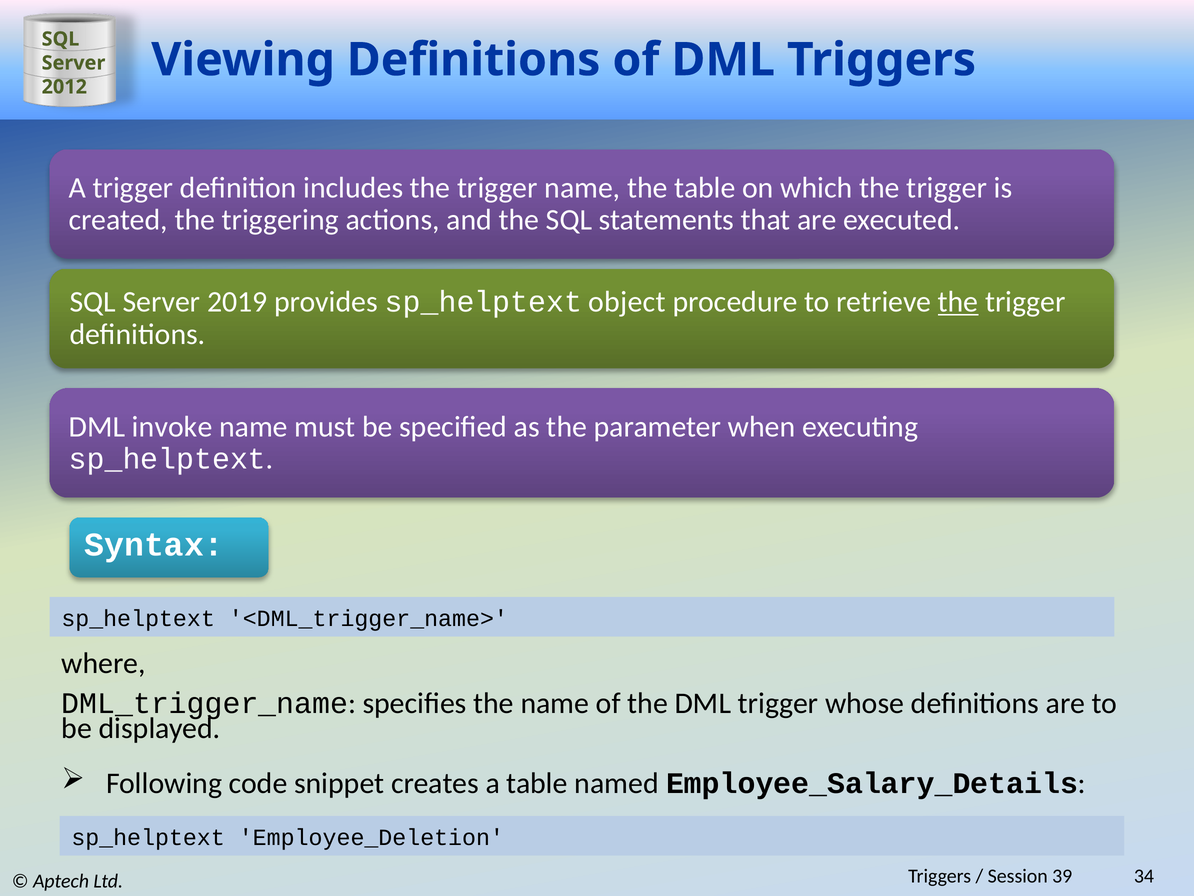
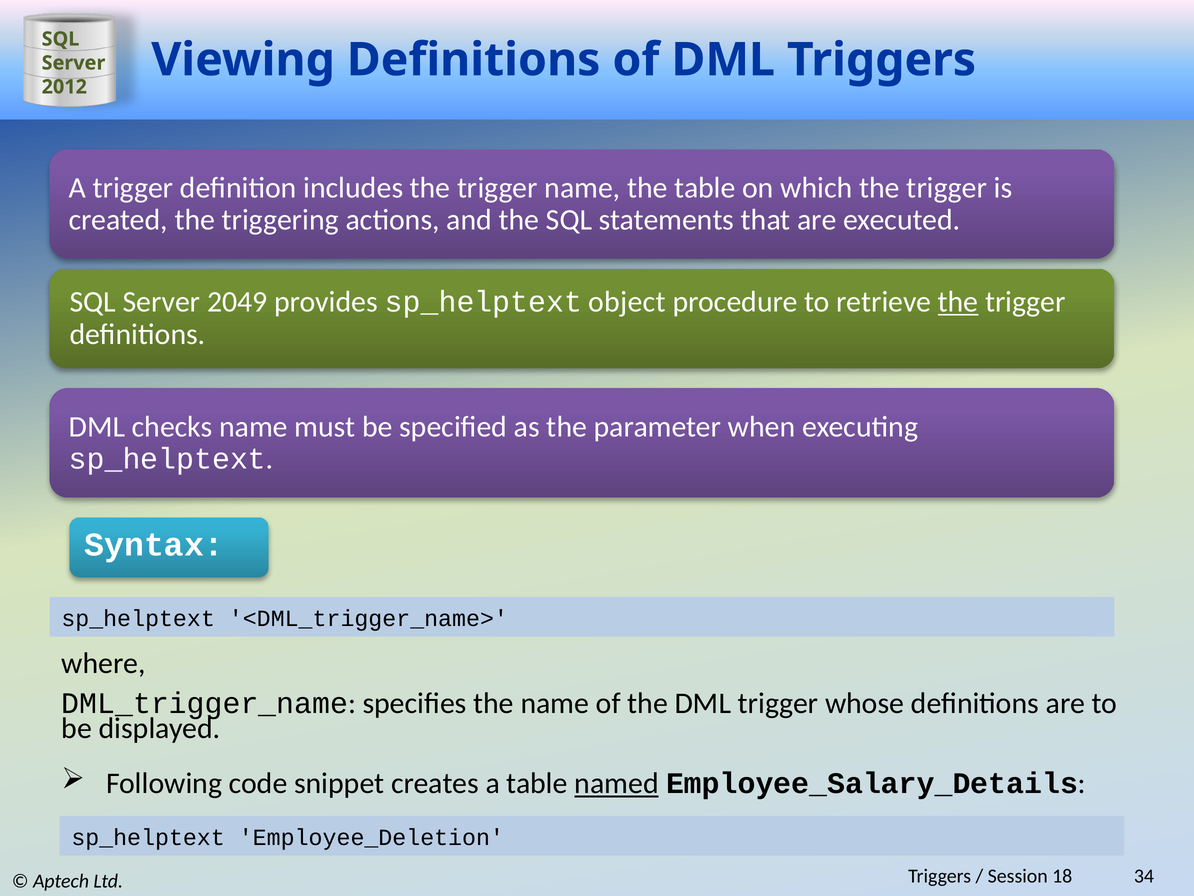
2019: 2019 -> 2049 (237, 302)
invoke: invoke -> checks (172, 426)
named underline: none -> present (617, 783)
39: 39 -> 18 (1062, 876)
